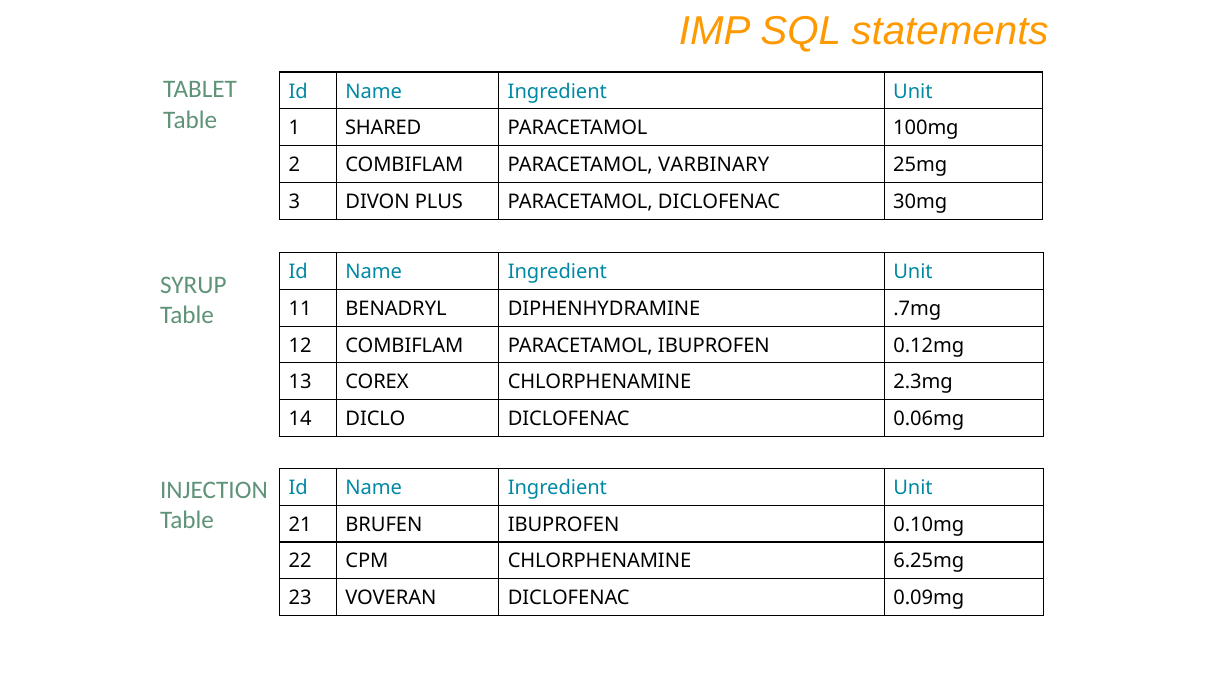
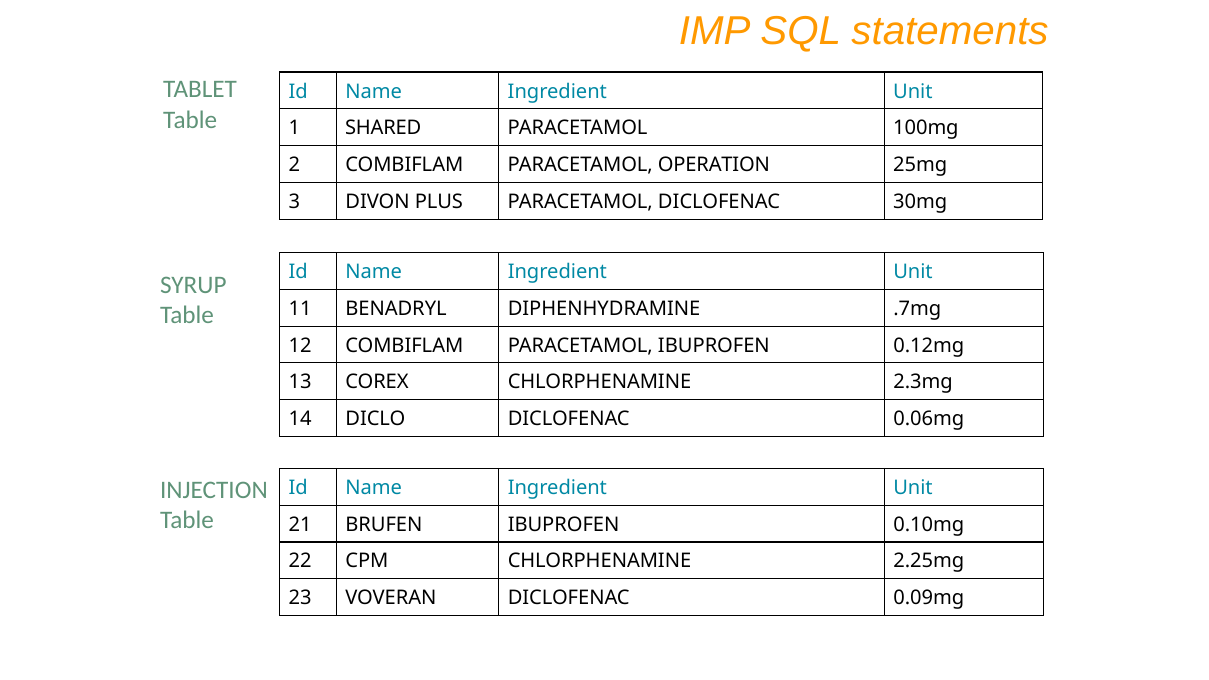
VARBINARY: VARBINARY -> OPERATION (714, 165)
6.25mg: 6.25mg -> 2.25mg (929, 561)
